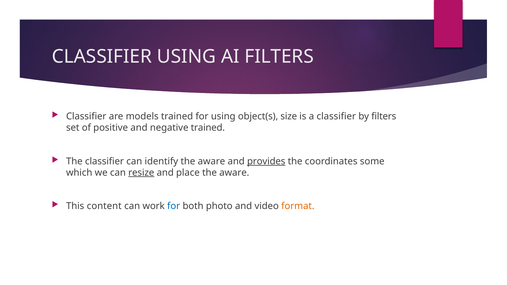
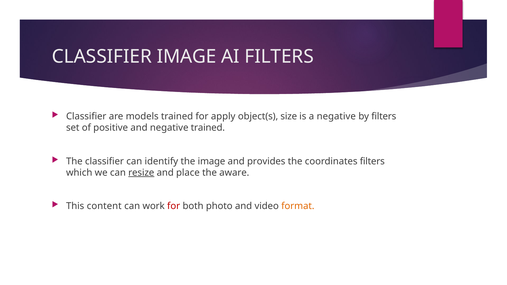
CLASSIFIER USING: USING -> IMAGE (187, 57)
for using: using -> apply (223, 117)
a classifier: classifier -> negative (336, 117)
identify the aware: aware -> image (211, 161)
provides underline: present -> none (266, 161)
coordinates some: some -> filters (372, 161)
for colour: blue -> red (174, 206)
